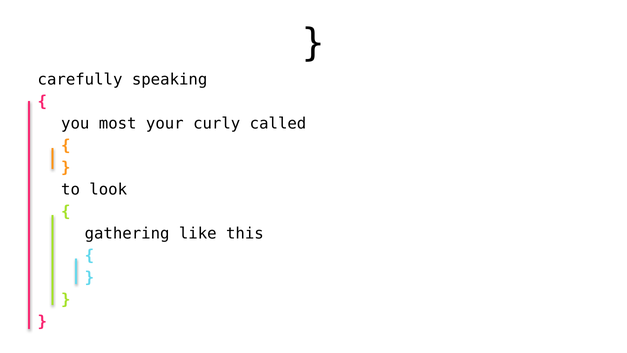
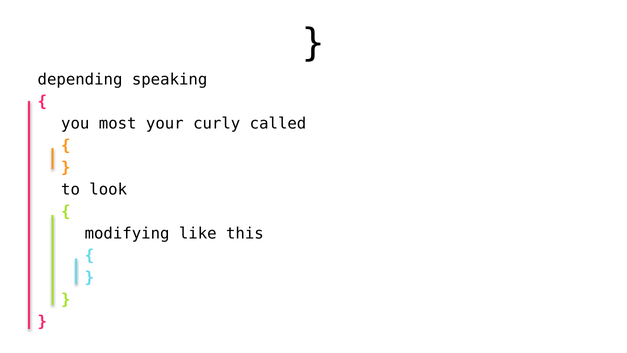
carefully: carefully -> depending (80, 80)
gathering: gathering -> modifying (127, 233)
